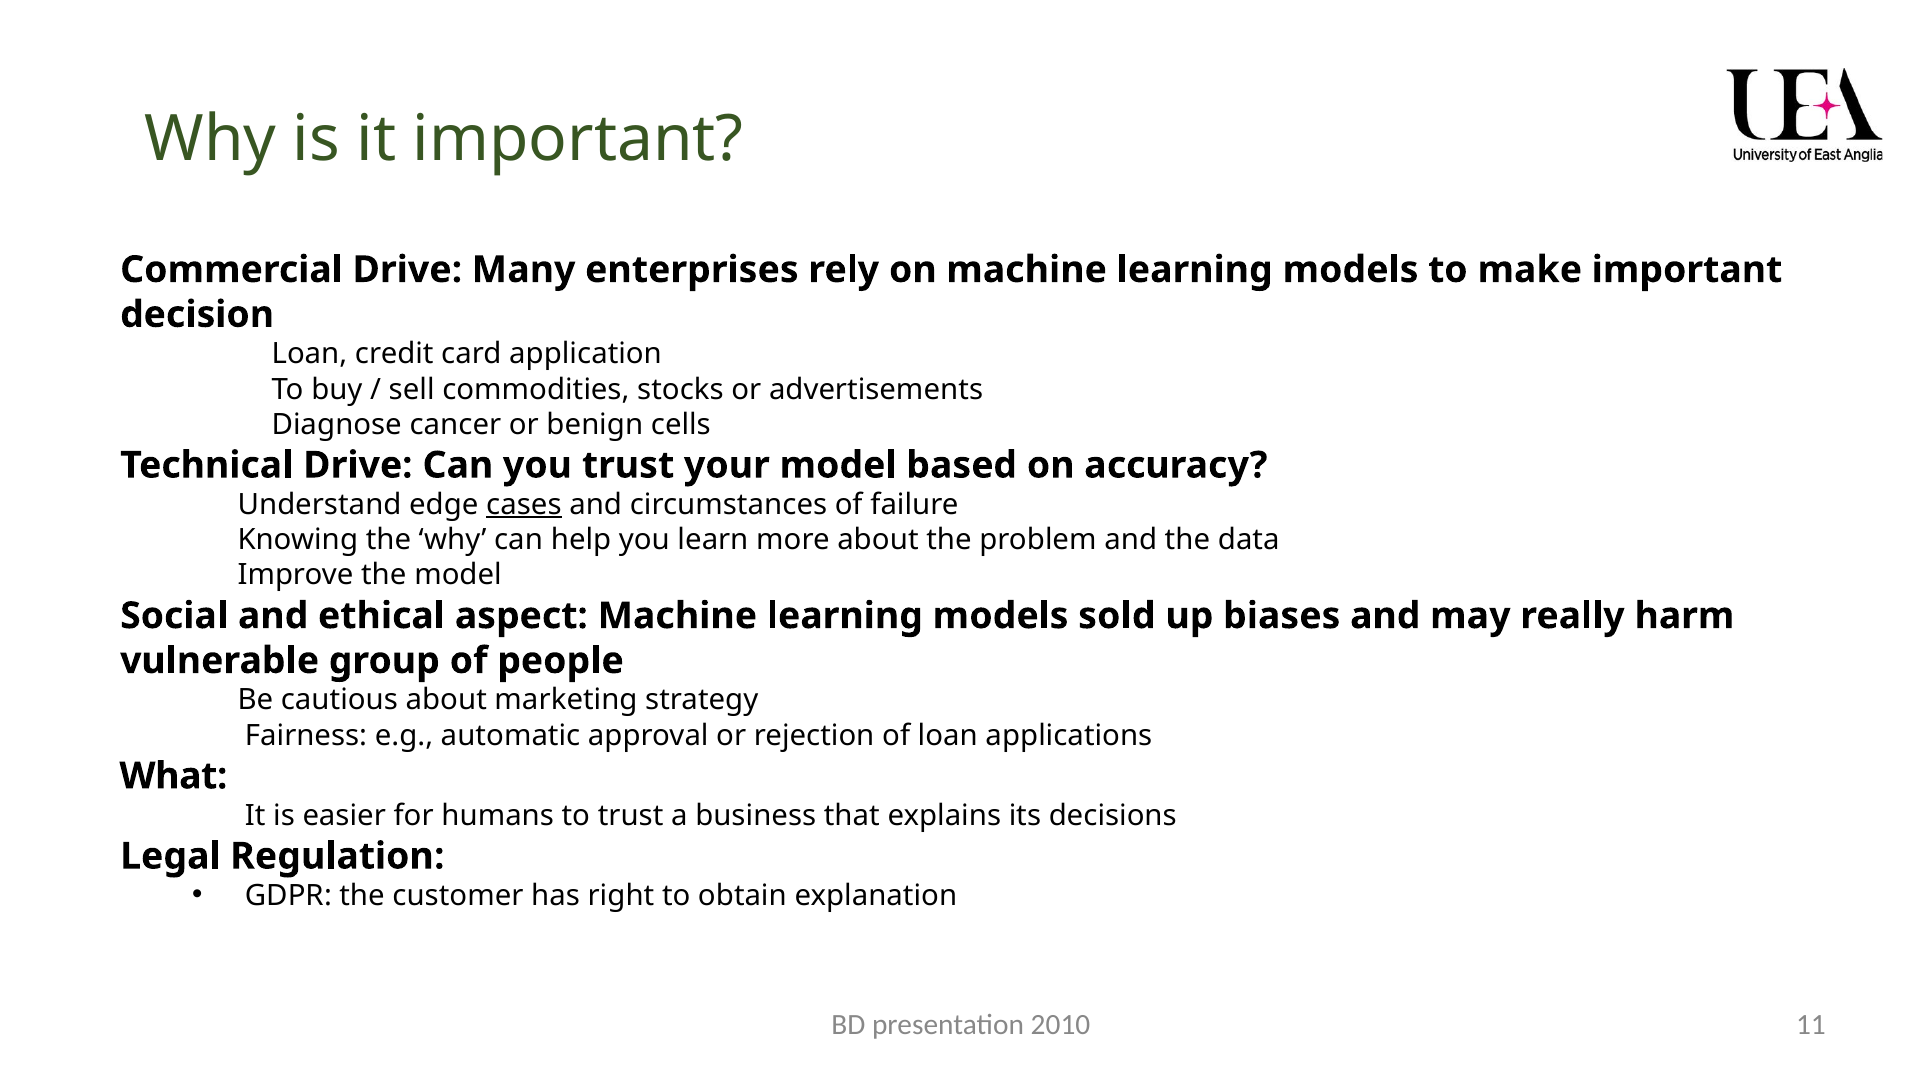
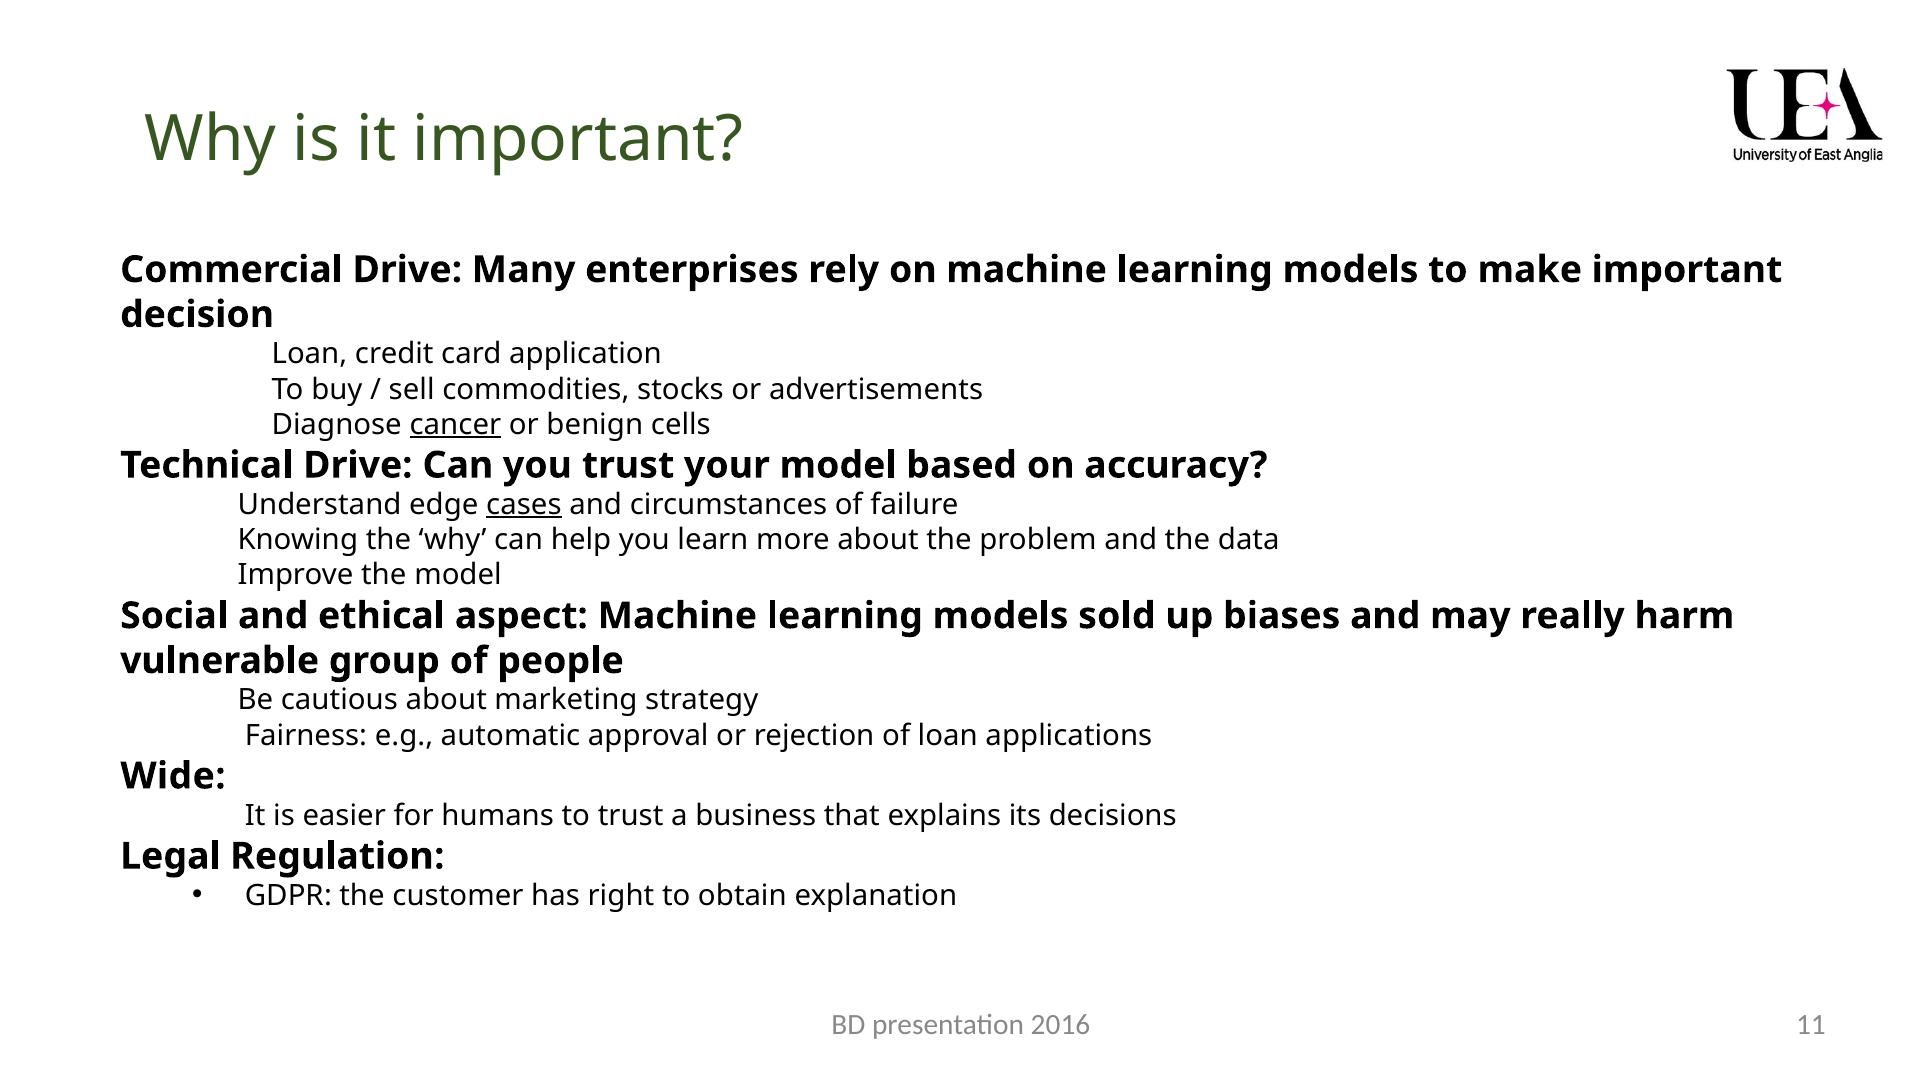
cancer underline: none -> present (455, 425)
What: What -> Wide (173, 776)
2010: 2010 -> 2016 (1061, 1025)
